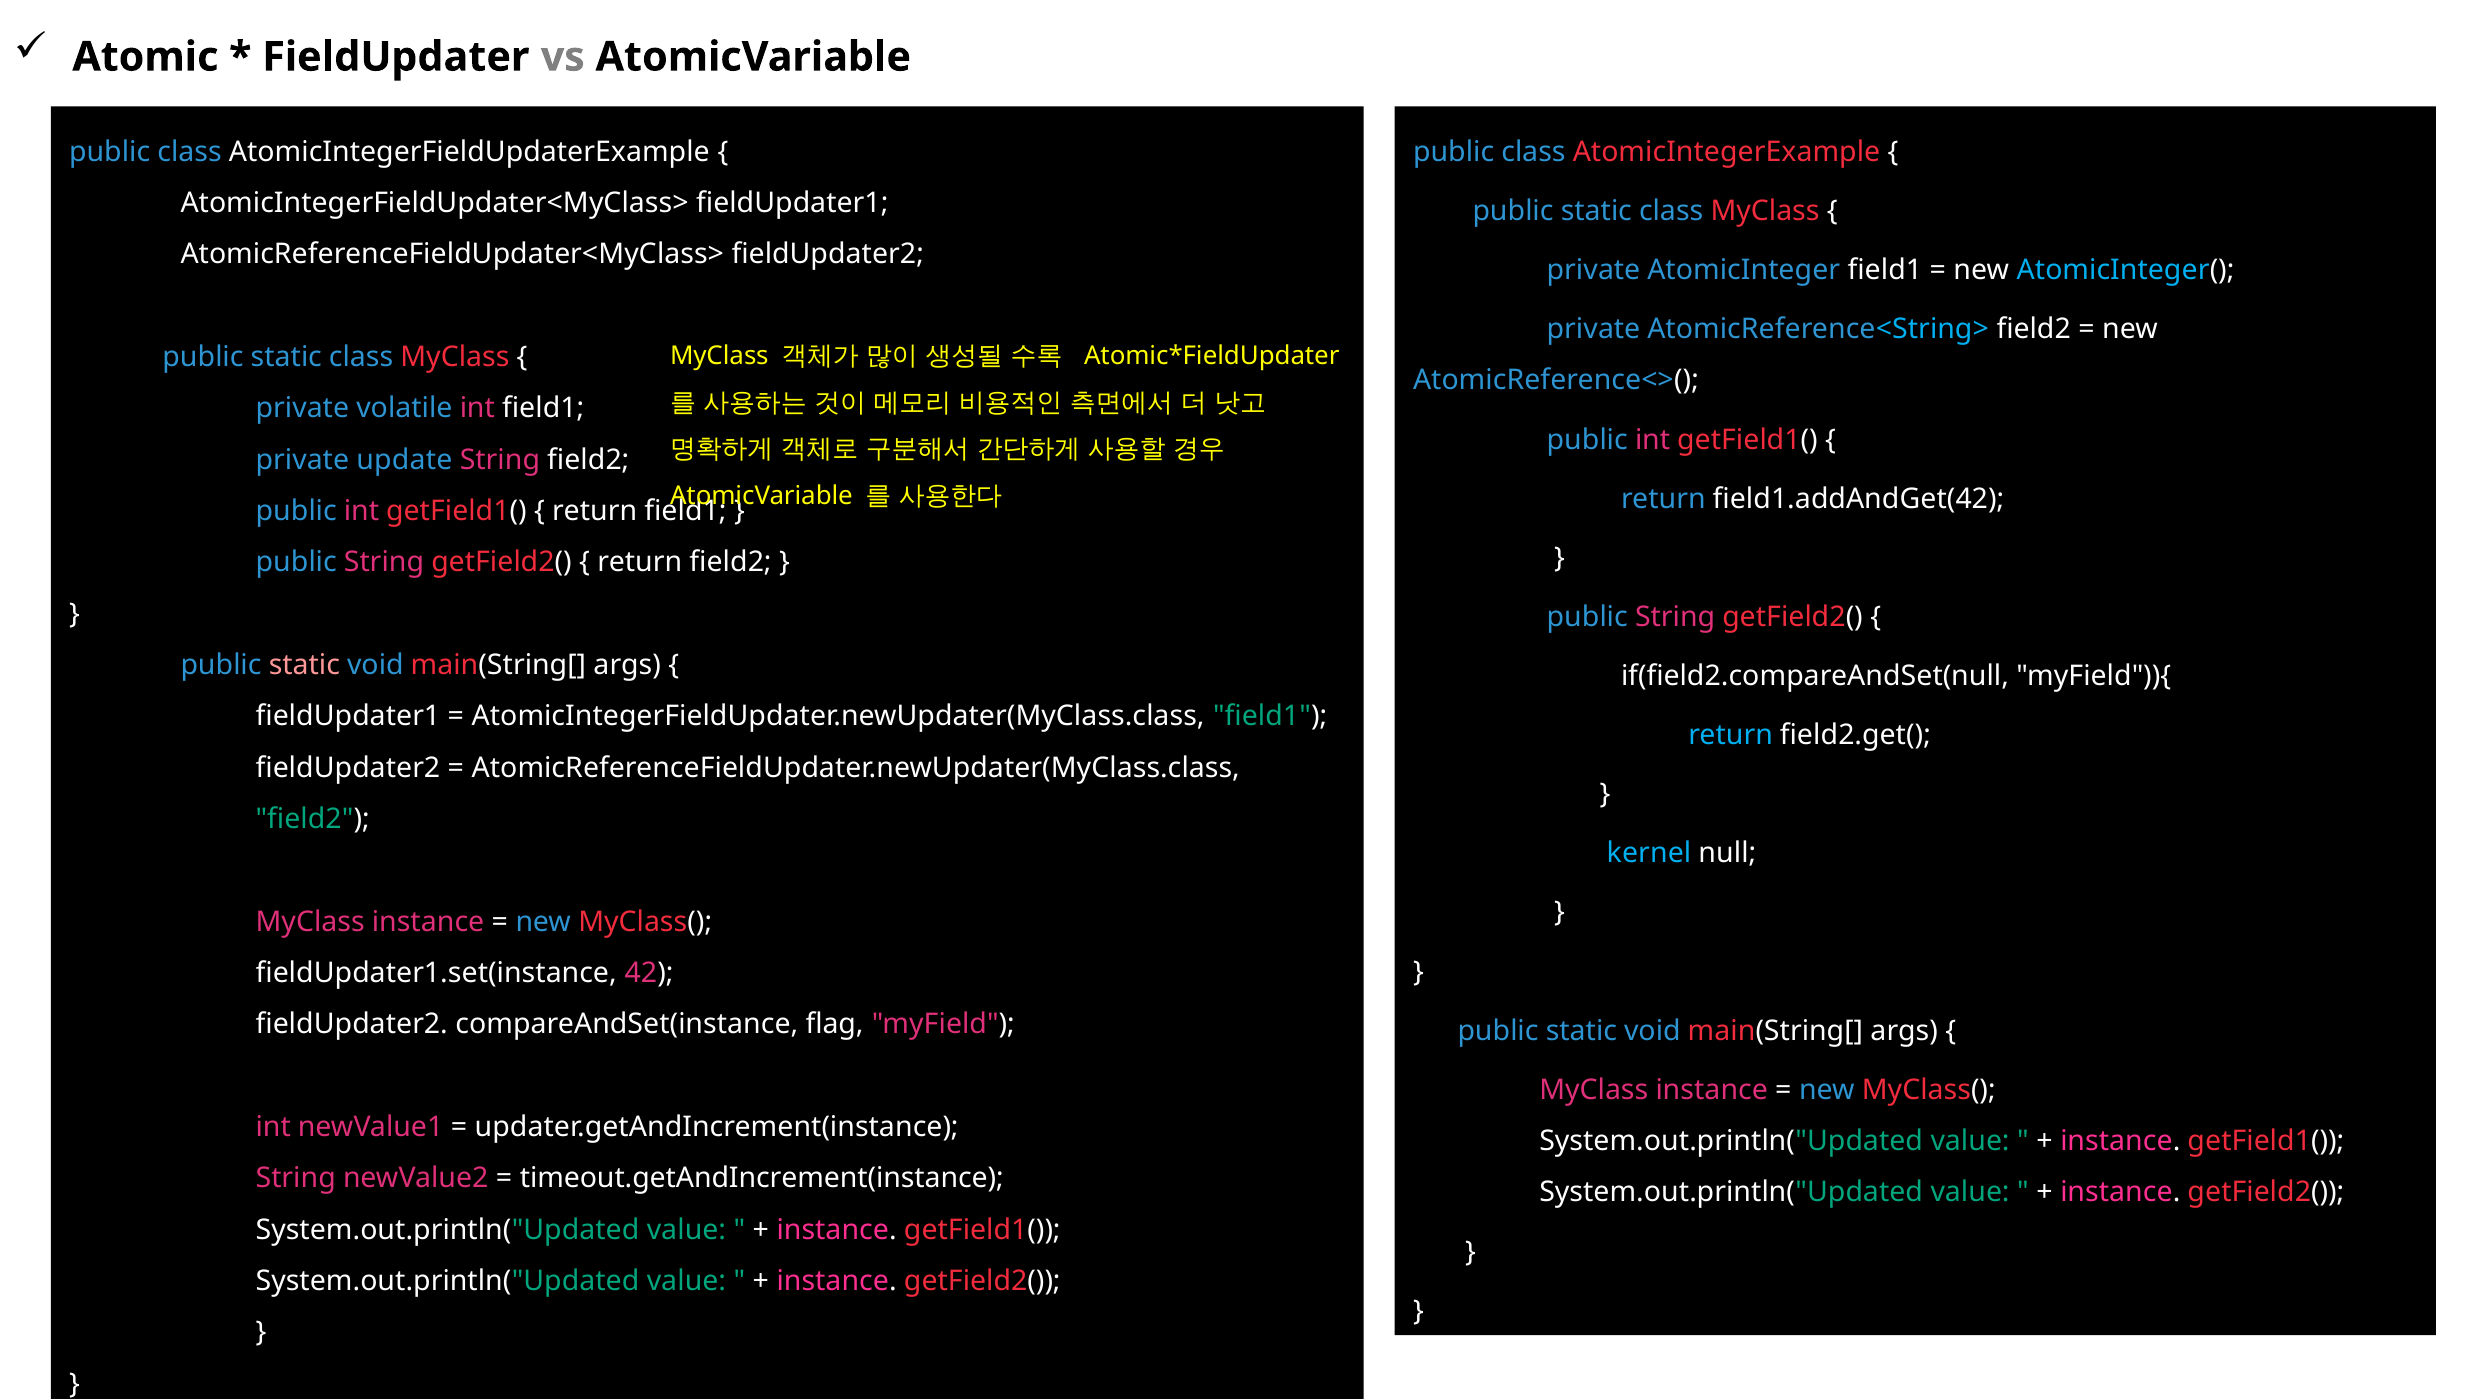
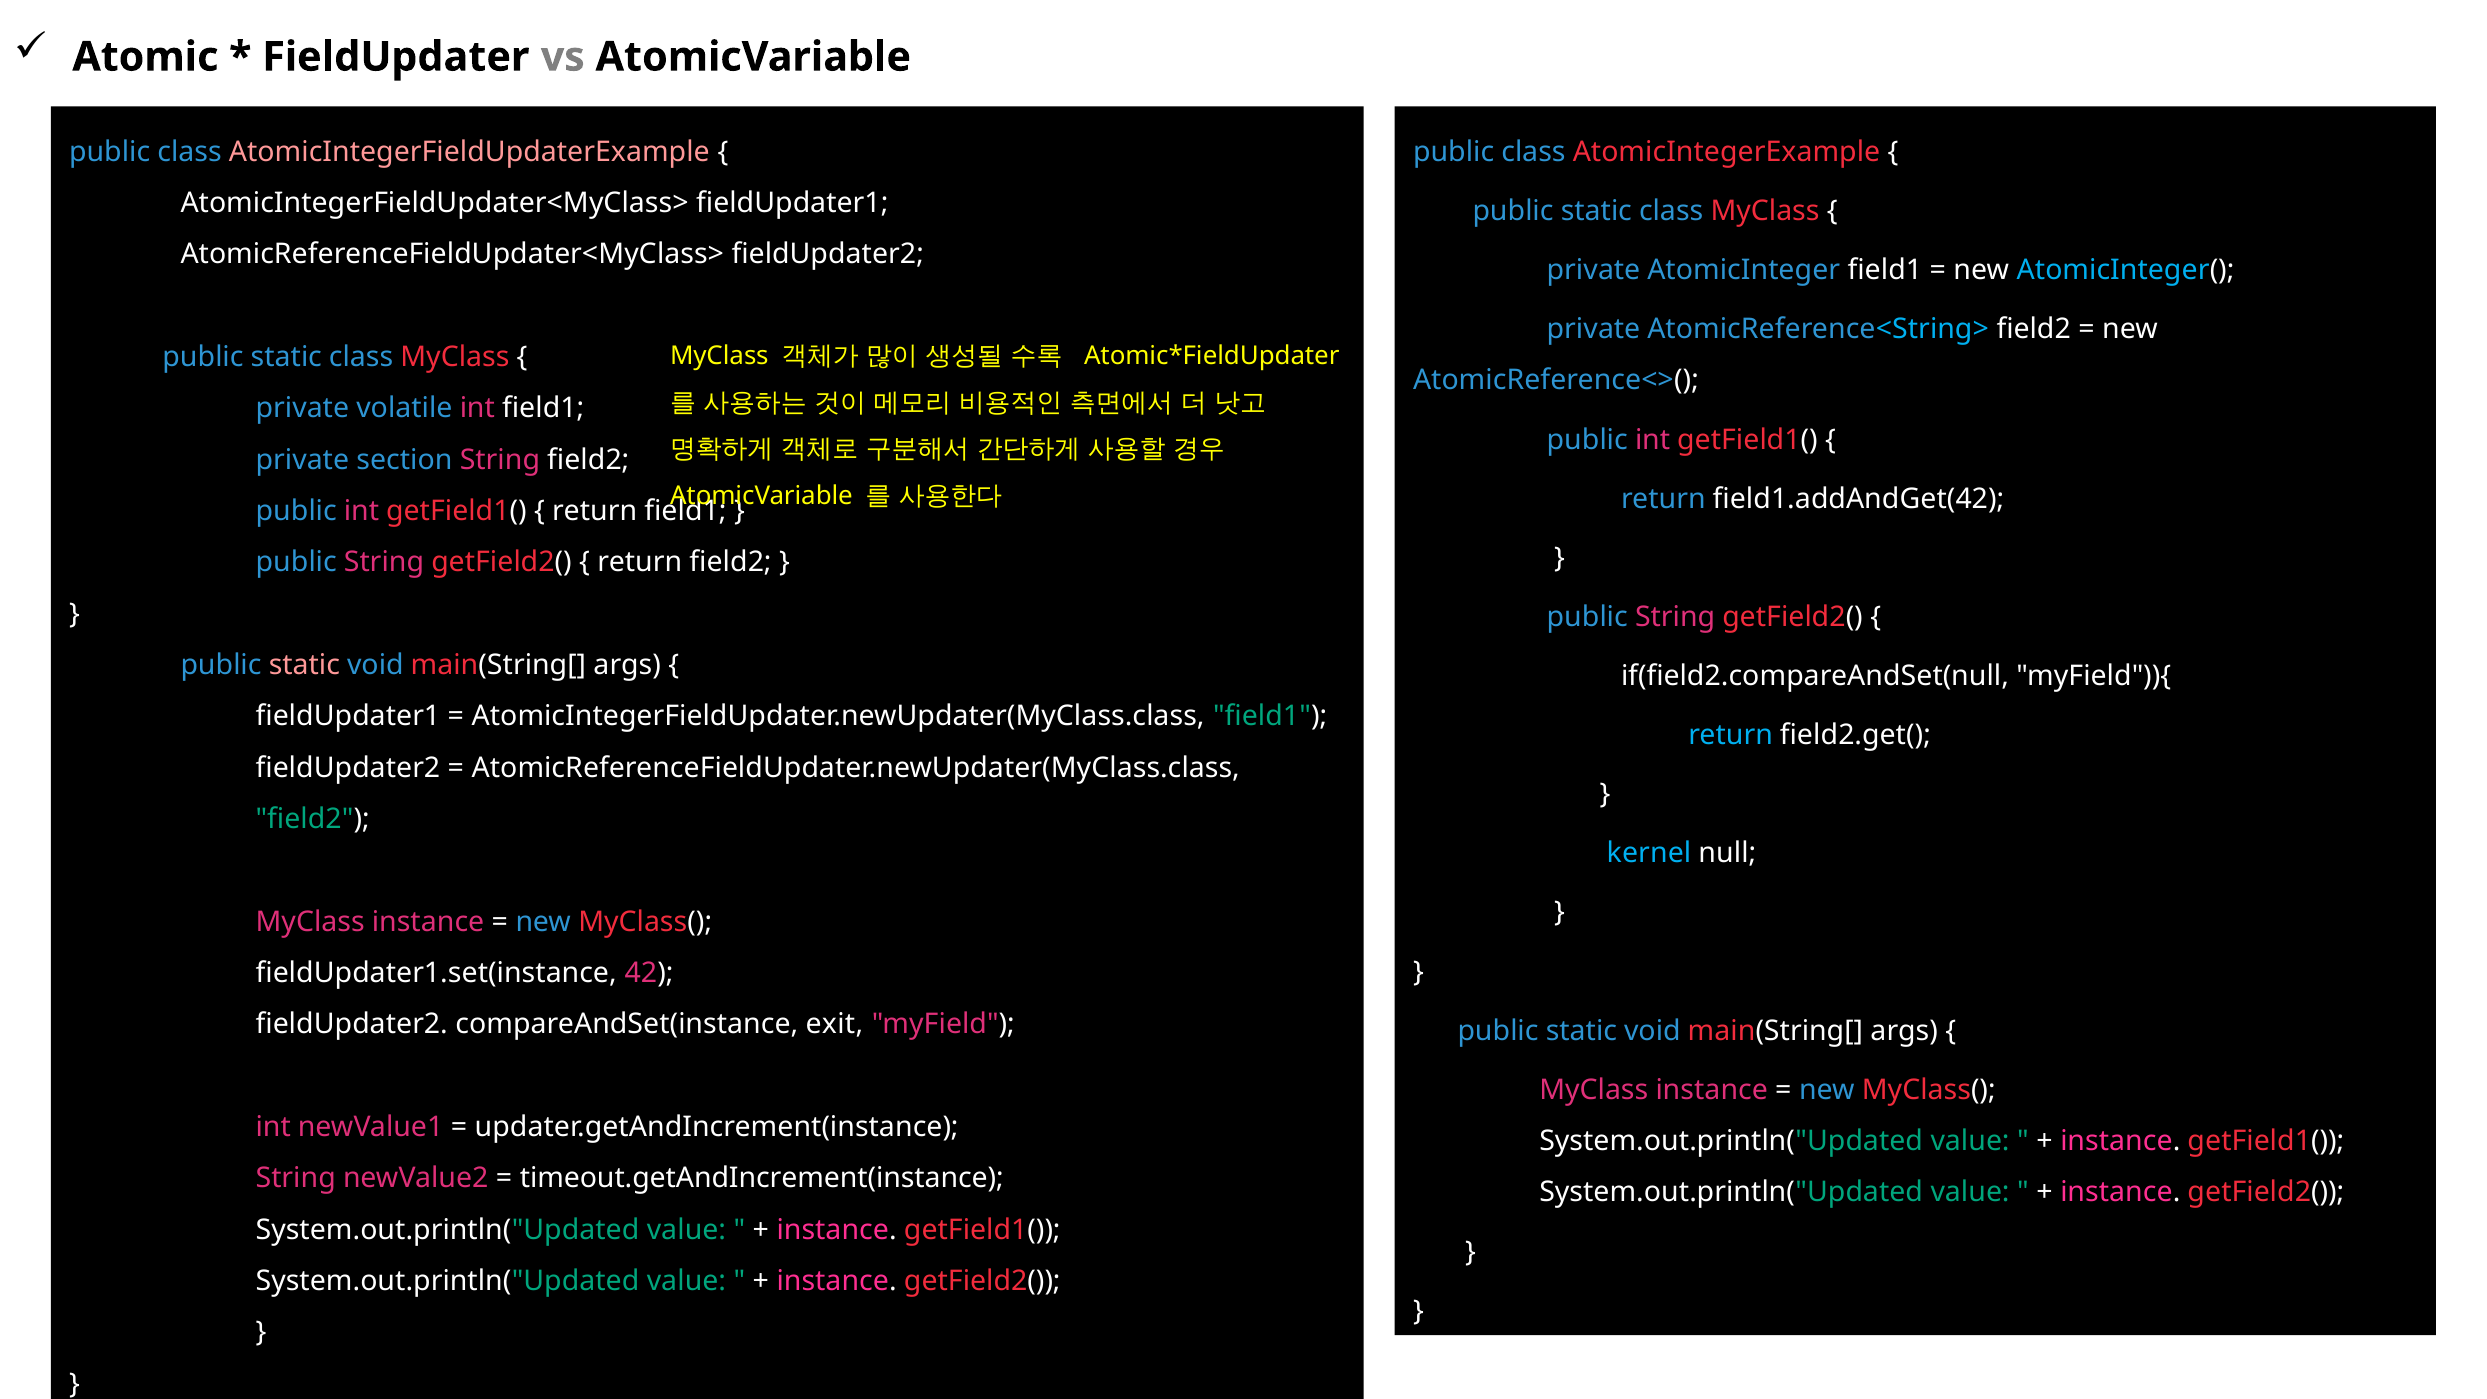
AtomicIntegerFieldUpdaterExample colour: white -> pink (469, 152)
update: update -> section (404, 460)
flag: flag -> exit (834, 1024)
